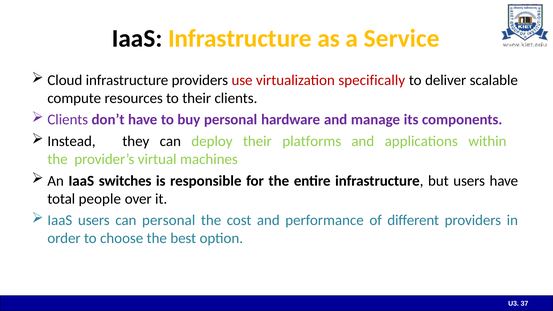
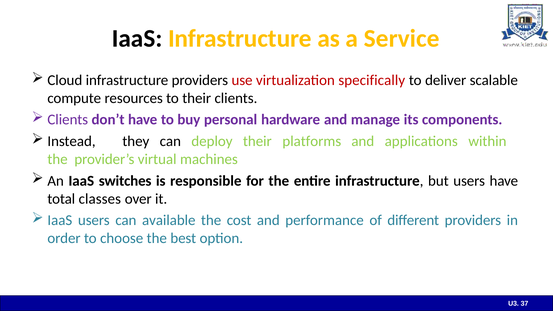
people: people -> classes (100, 199)
can personal: personal -> available (169, 220)
